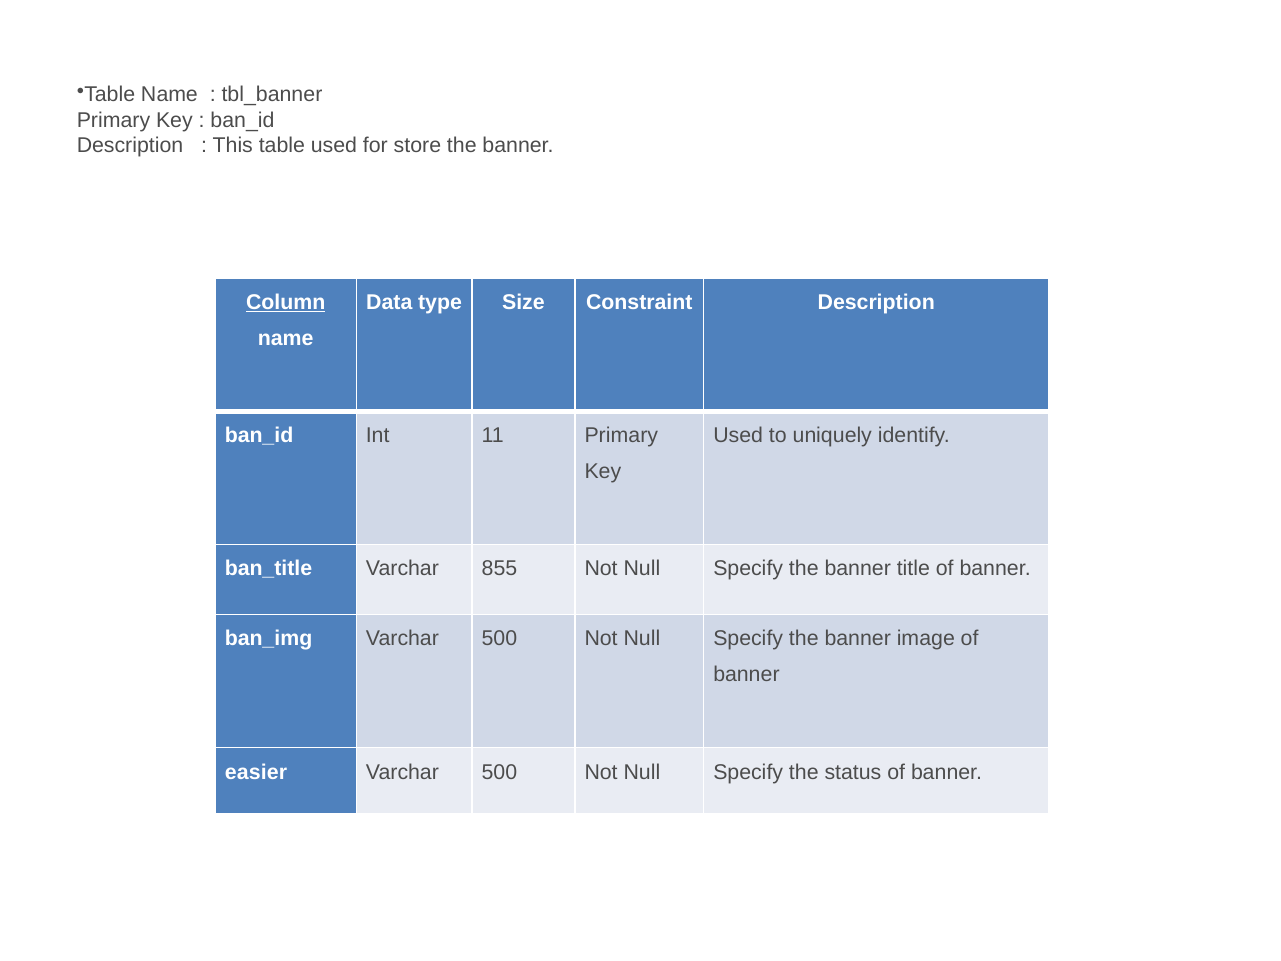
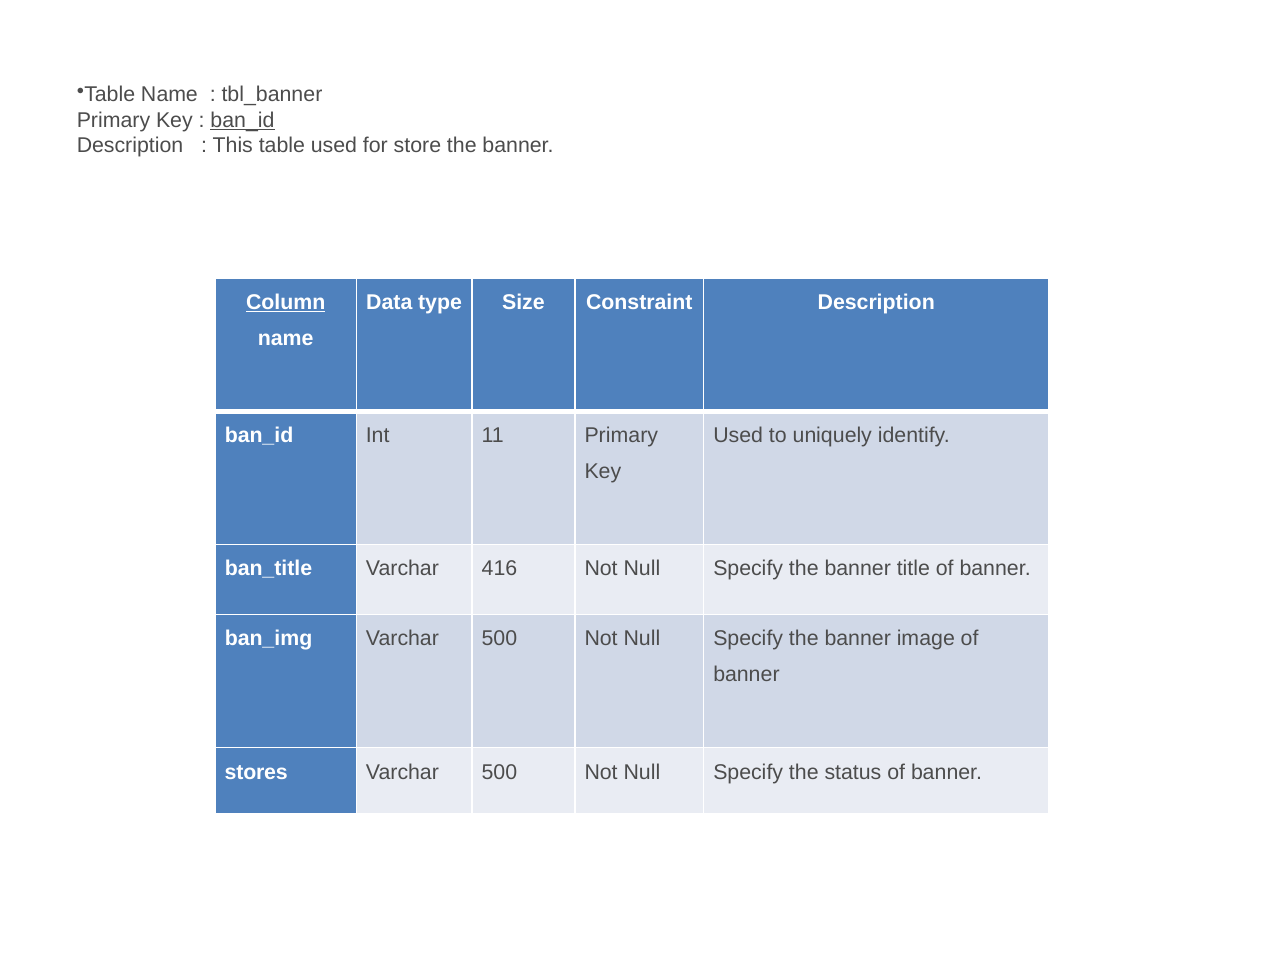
ban_id underline: none -> present (242, 120)
855: 855 -> 416 (499, 569)
easier: easier -> stores (256, 772)
